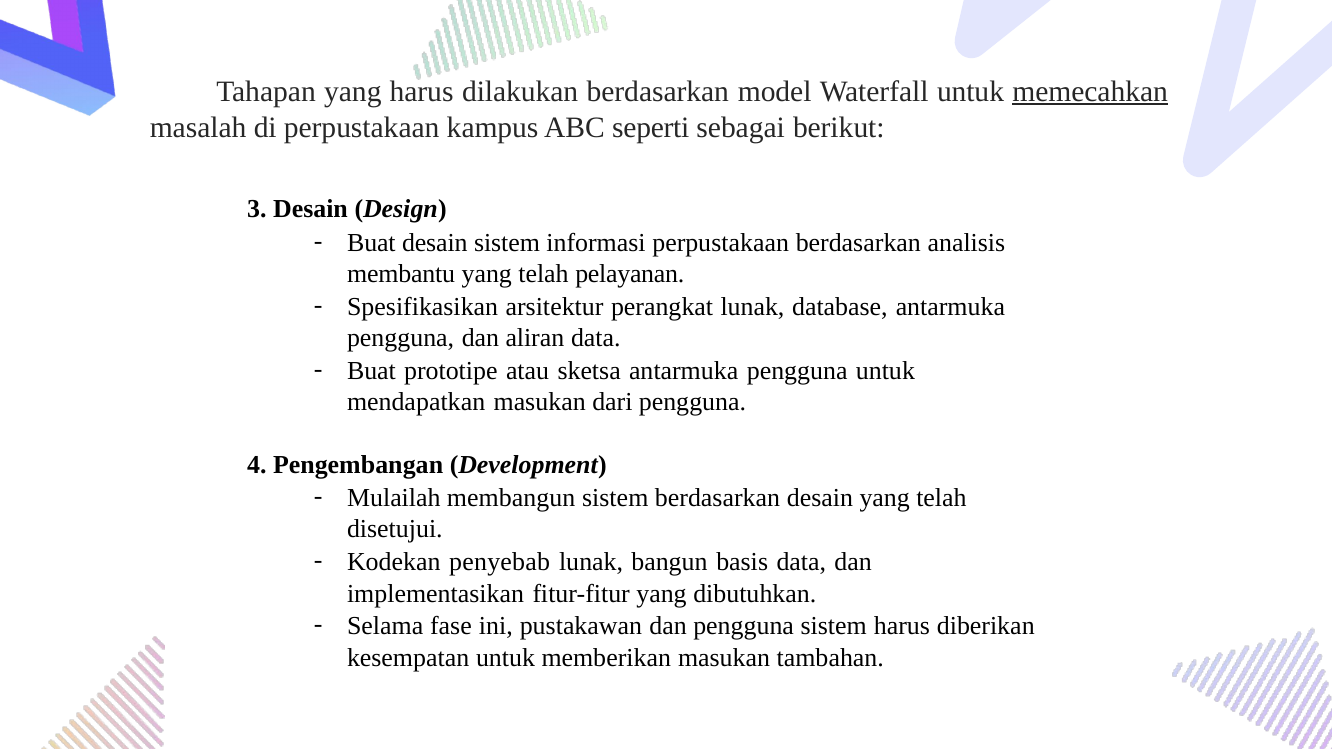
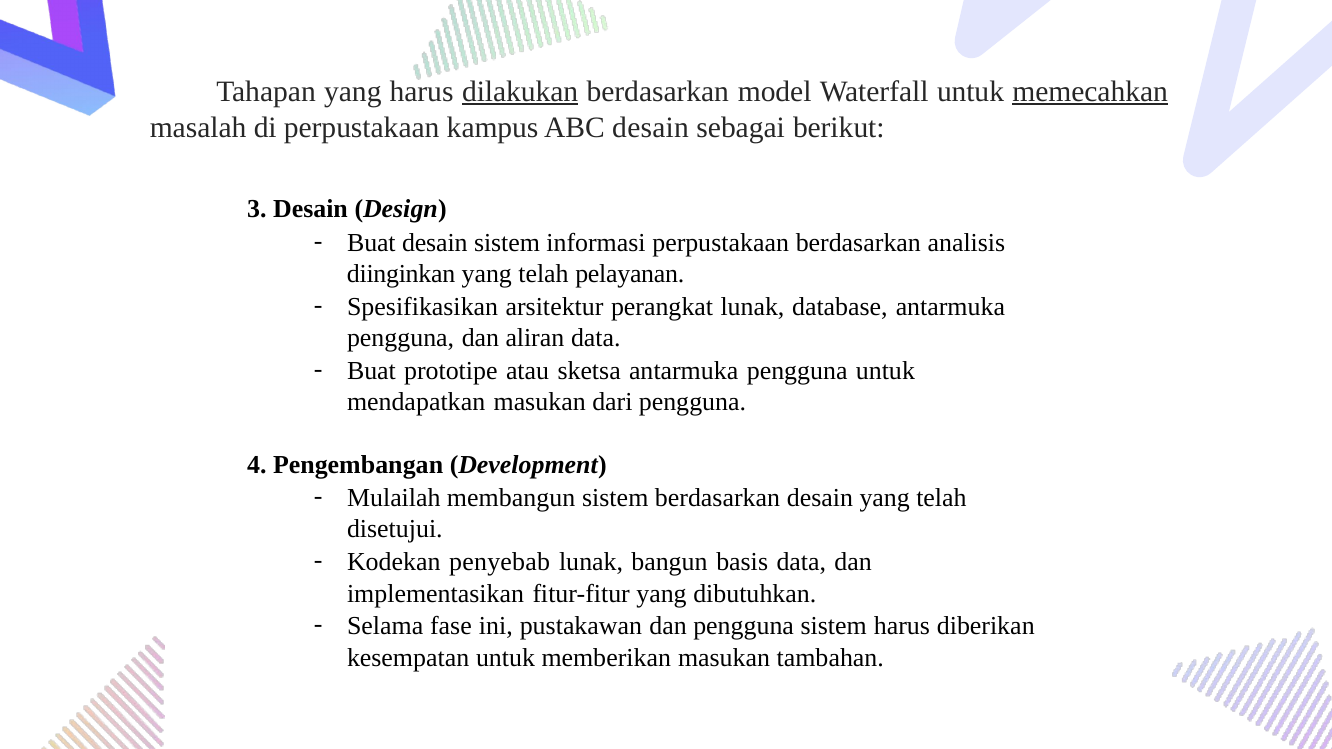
dilakukan underline: none -> present (520, 91)
ABC seperti: seperti -> desain (651, 128)
membantu: membantu -> diinginkan (401, 274)
